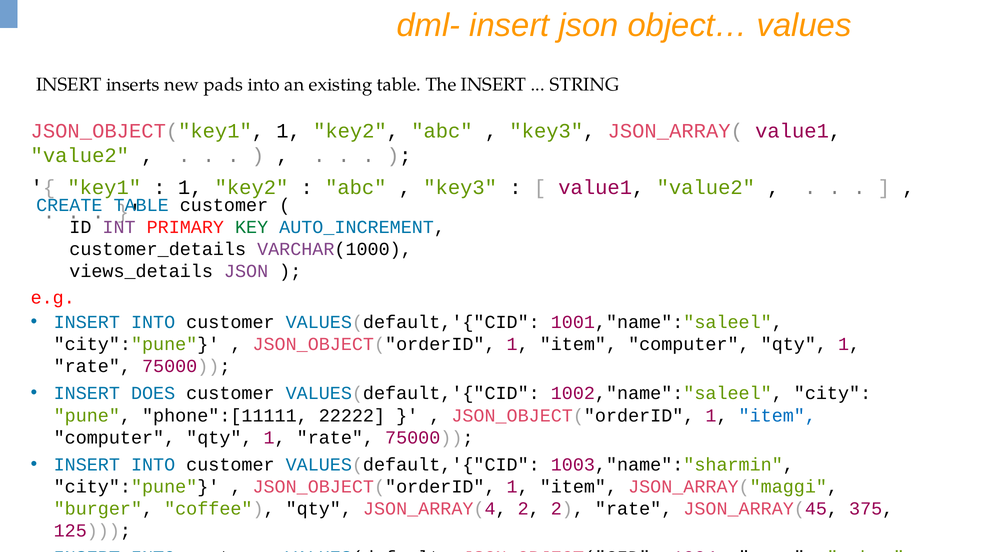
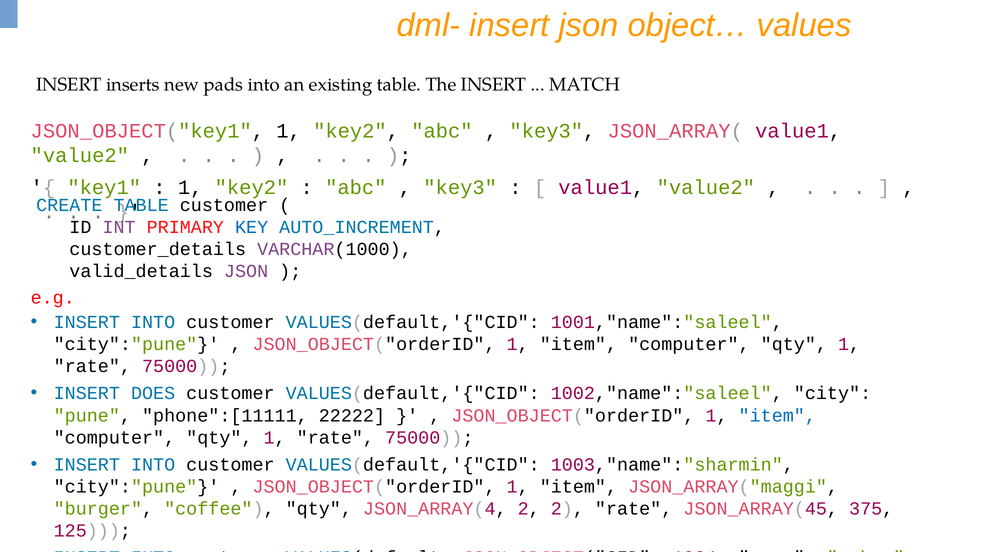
STRING: STRING -> MATCH (585, 85)
KEY colour: green -> blue (252, 227)
views_details: views_details -> valid_details (141, 271)
